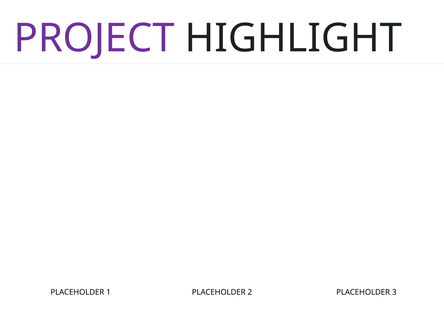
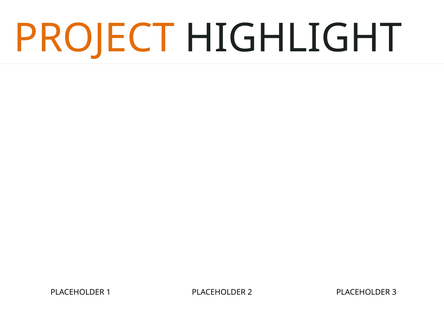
PROJECT colour: purple -> orange (94, 38)
